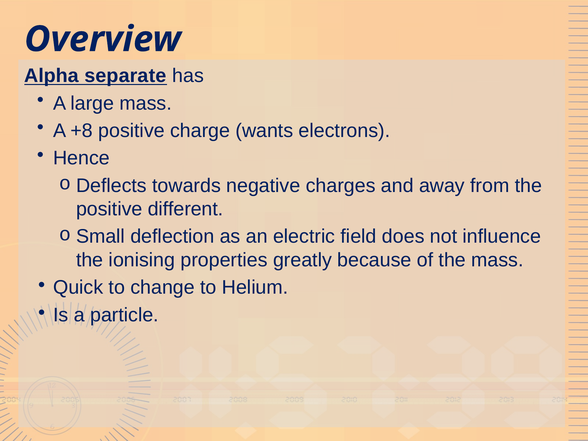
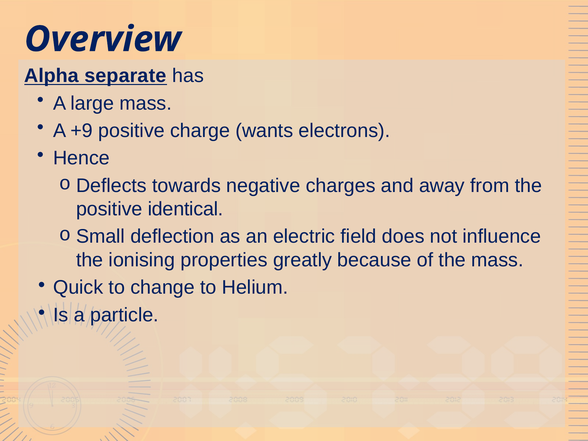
+8: +8 -> +9 (82, 131)
different: different -> identical (186, 209)
